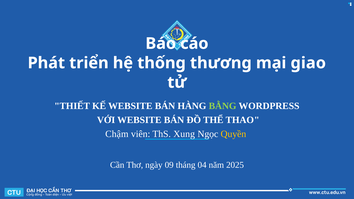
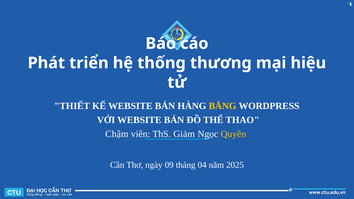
giao: giao -> hiệu (308, 63)
BẰNG colour: light green -> yellow (223, 106)
Xung: Xung -> Giảm (184, 134)
